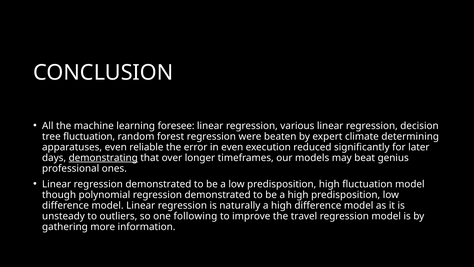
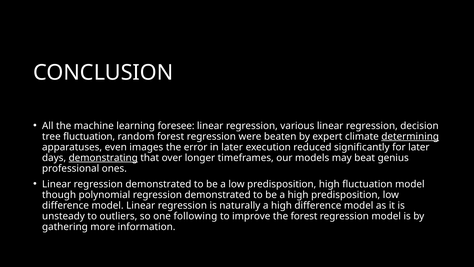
determining underline: none -> present (410, 136)
reliable: reliable -> images (146, 147)
in even: even -> later (232, 147)
the travel: travel -> forest (304, 216)
